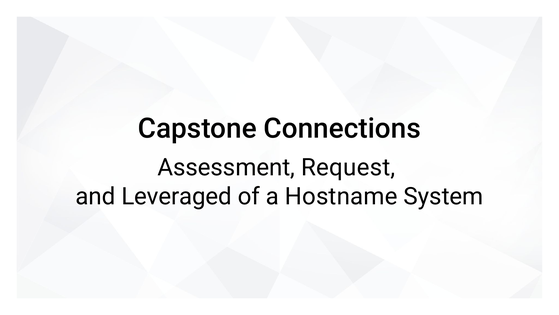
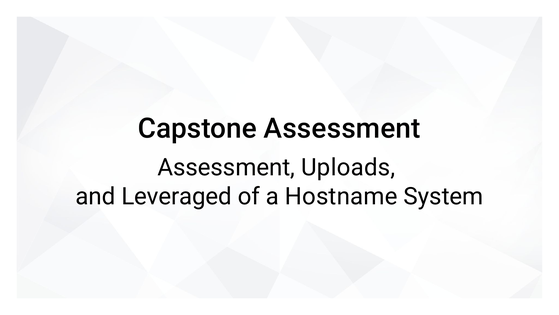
Capstone Connections: Connections -> Assessment (342, 128)
Request: Request -> Uploads (348, 167)
